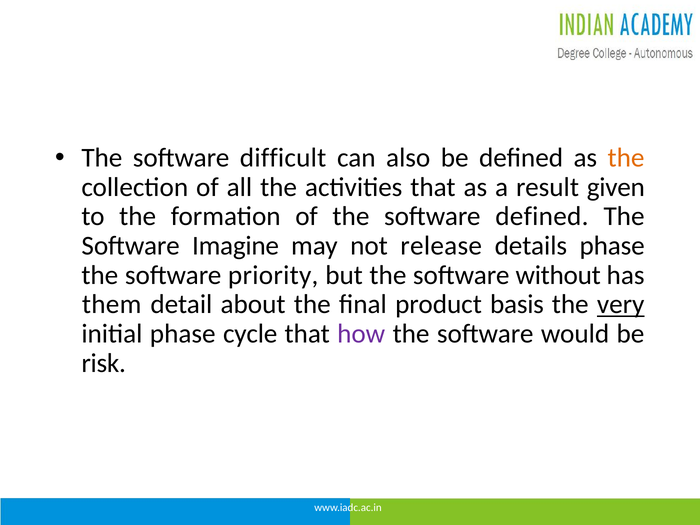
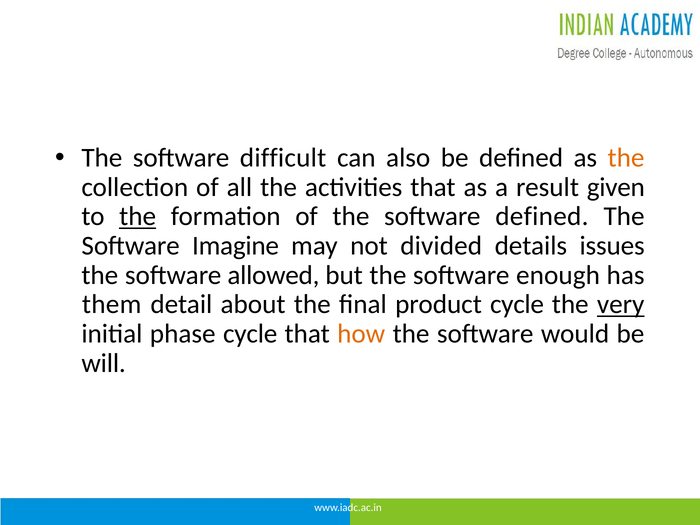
the underline: none -> present (138, 216)
release: release -> divided (441, 246)
details phase: phase -> issues (612, 246)
priority: priority -> allowed (273, 275)
without: without -> enough (558, 275)
product basis: basis -> cycle (517, 304)
how colour: purple -> orange (361, 334)
risk: risk -> will (104, 363)
